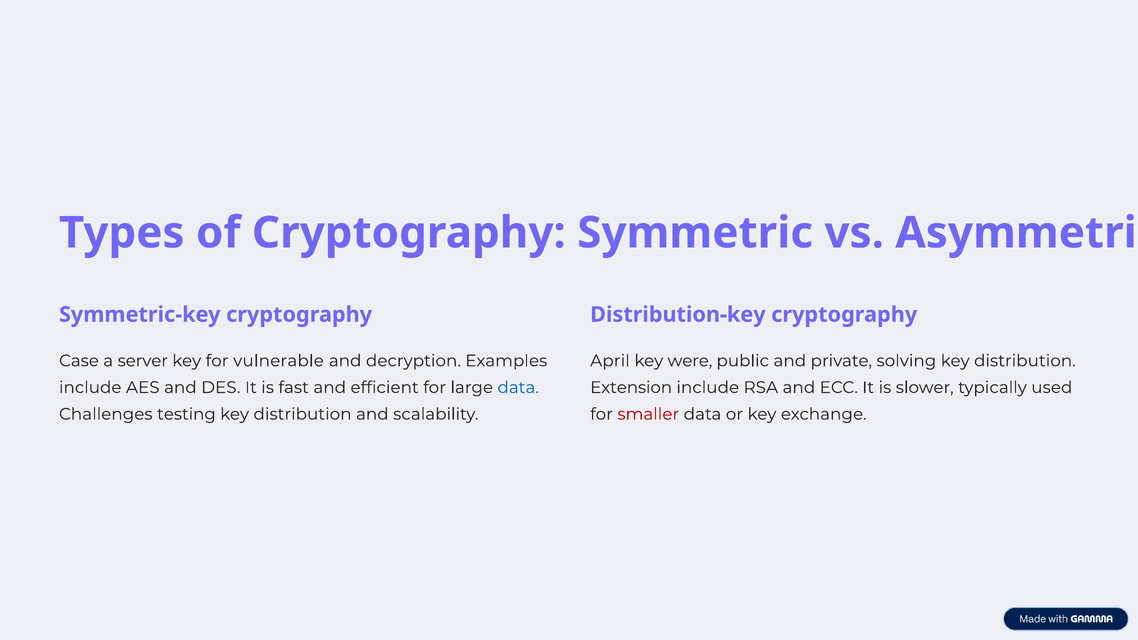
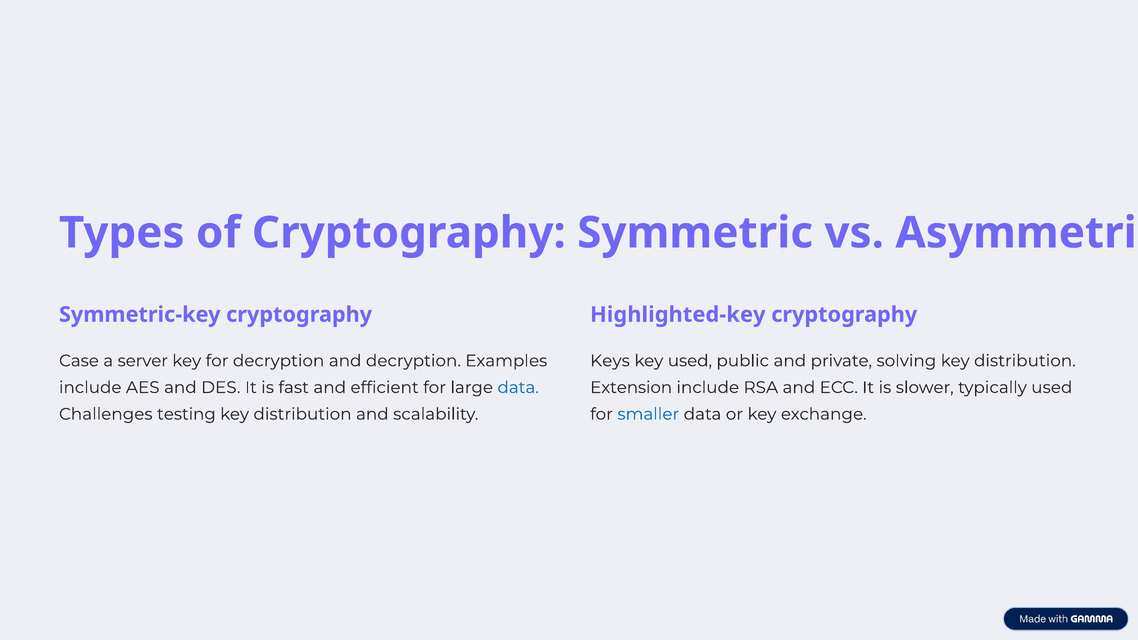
Distribution-key: Distribution-key -> Highlighted-key (678, 315)
for vulnerable: vulnerable -> decryption (279, 361)
April: April -> Keys (610, 361)
key were: were -> used (690, 361)
smaller colour: red -> blue (648, 414)
